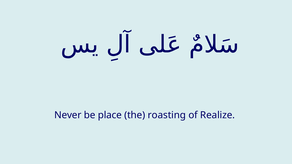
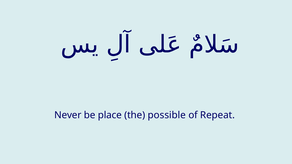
roasting: roasting -> possible (167, 115)
Realize: Realize -> Repeat (218, 115)
